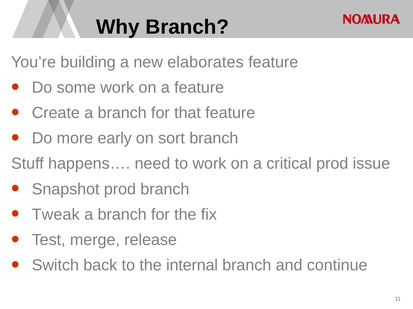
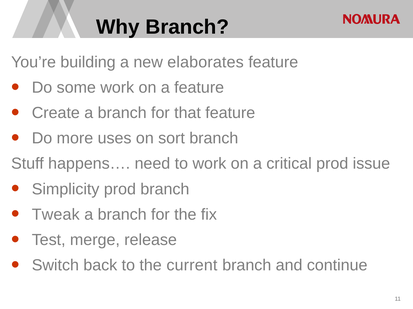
early: early -> uses (115, 139)
Snapshot: Snapshot -> Simplicity (66, 190)
internal: internal -> current (192, 266)
